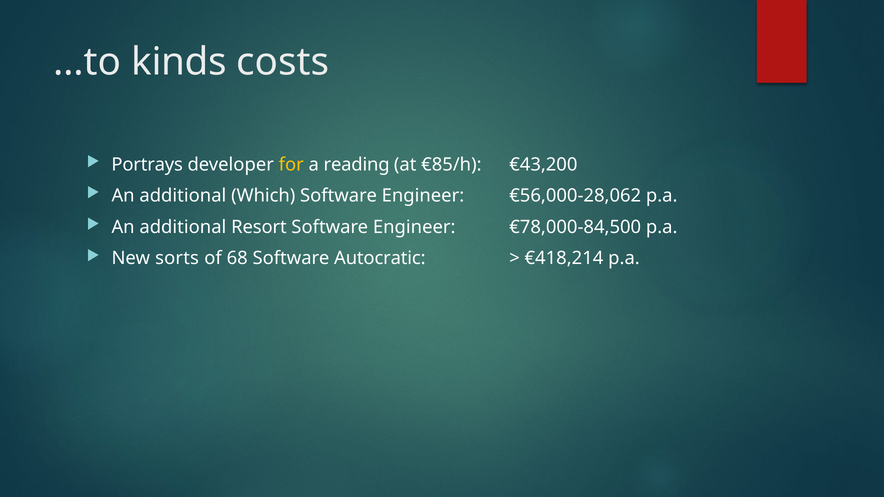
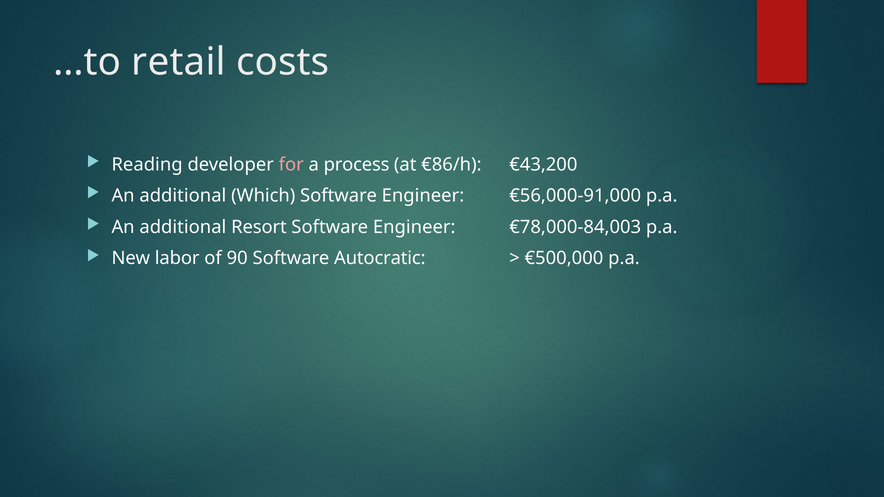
kinds: kinds -> retail (179, 62)
Portrays: Portrays -> Reading (147, 165)
for colour: yellow -> pink (291, 165)
reading: reading -> process (357, 165)
€85/h: €85/h -> €86/h (451, 165)
€56,000-28,062: €56,000-28,062 -> €56,000-91,000 (575, 196)
€78,000-84,500: €78,000-84,500 -> €78,000-84,003 (575, 227)
sorts: sorts -> labor (177, 258)
68: 68 -> 90 (237, 258)
€418,214: €418,214 -> €500,000 (564, 258)
